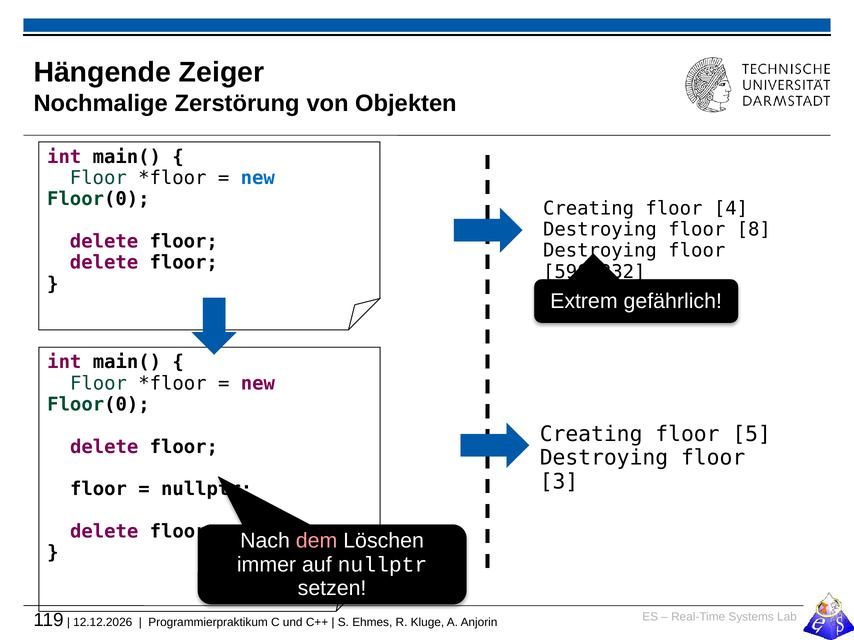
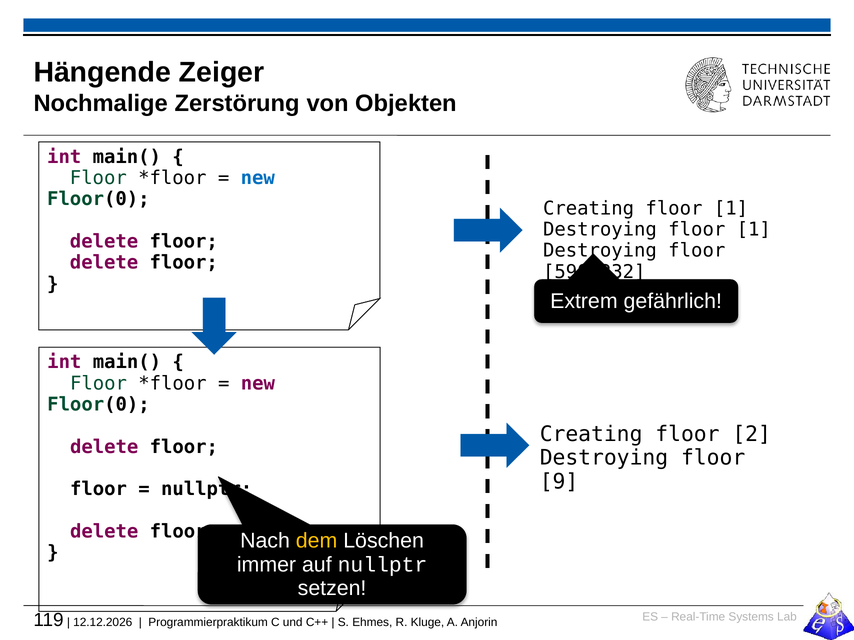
Creating floor 4: 4 -> 1 (731, 208)
Destroying floor 8: 8 -> 1 (754, 230)
5: 5 -> 2 (752, 434)
3: 3 -> 9 (559, 482)
dem colour: pink -> yellow (317, 541)
